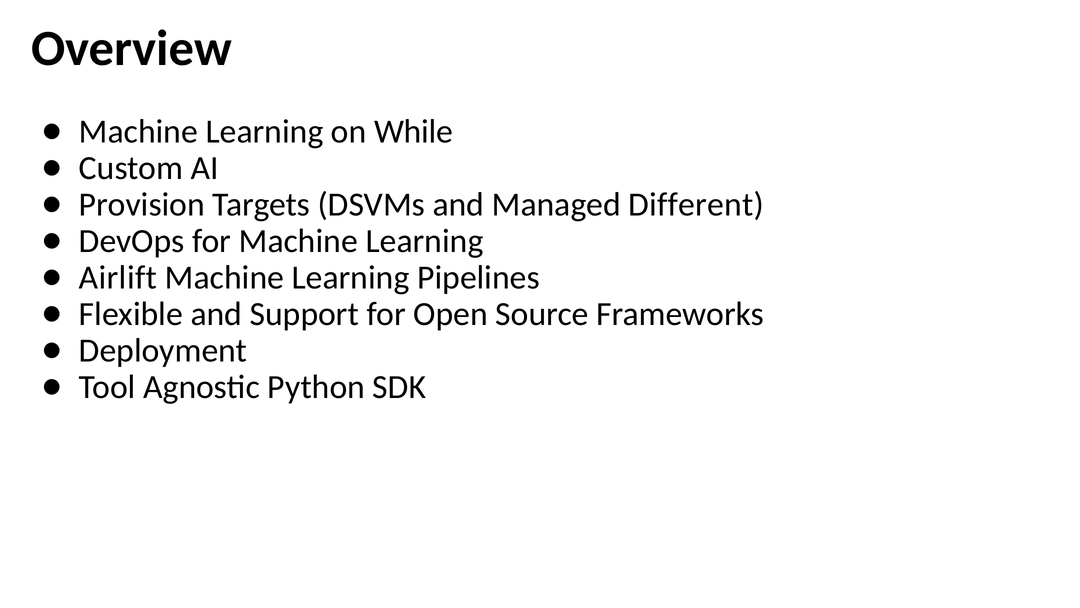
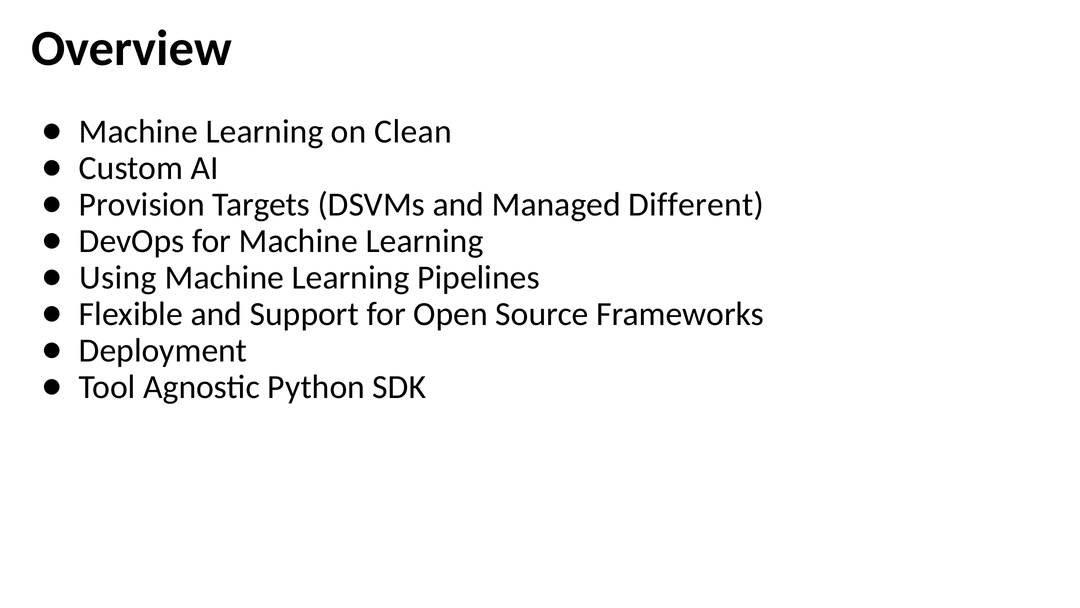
While: While -> Clean (413, 132)
Airlift: Airlift -> Using (118, 277)
